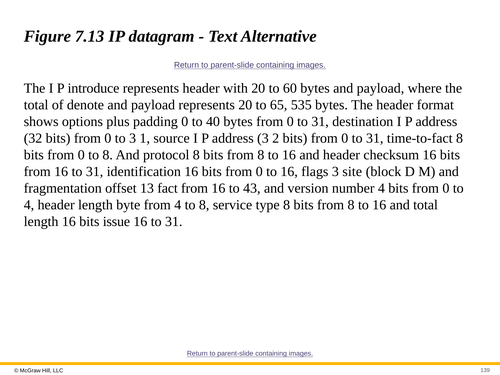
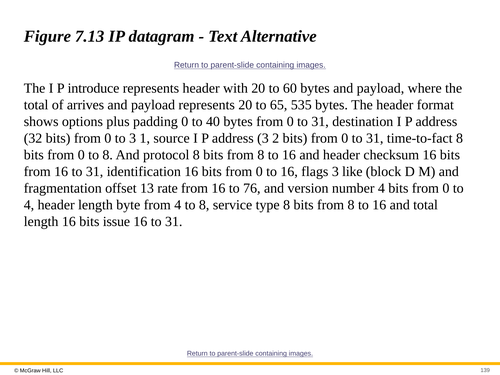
denote: denote -> arrives (86, 105)
site: site -> like (352, 172)
fact: fact -> rate (168, 188)
43: 43 -> 76 (252, 188)
